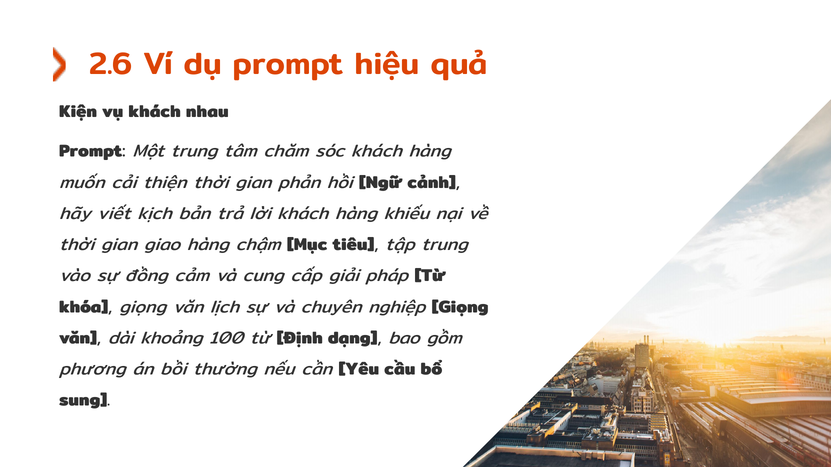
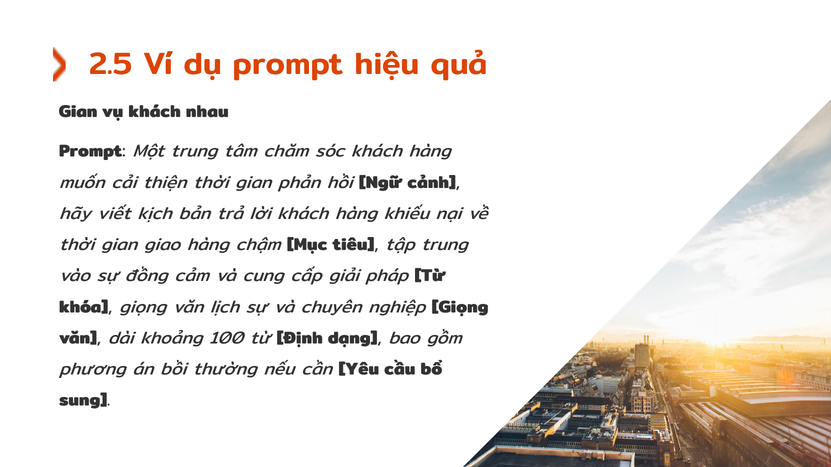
2.6: 2.6 -> 2.5 (111, 64)
Kiện: Kiện -> Gian (78, 112)
